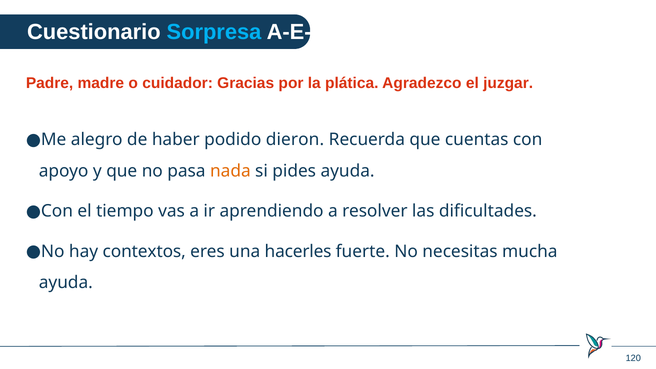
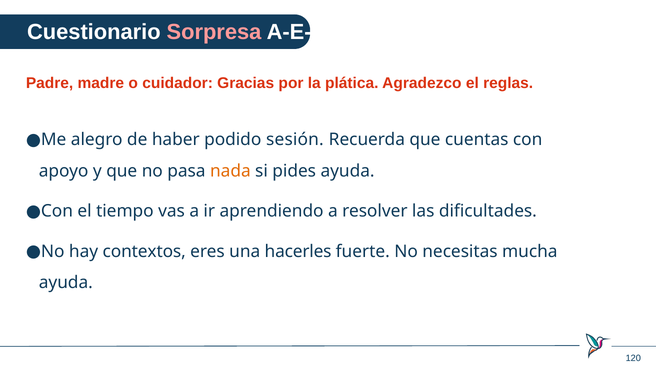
Sorpresa colour: light blue -> pink (214, 32)
juzgar: juzgar -> reglas (508, 83)
dieron: dieron -> sesión (295, 140)
